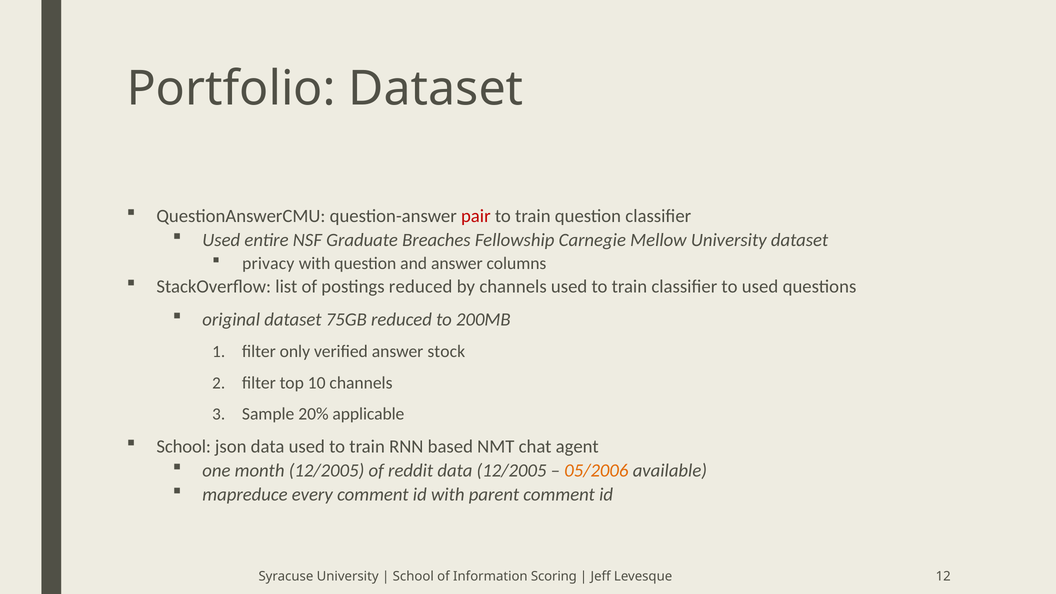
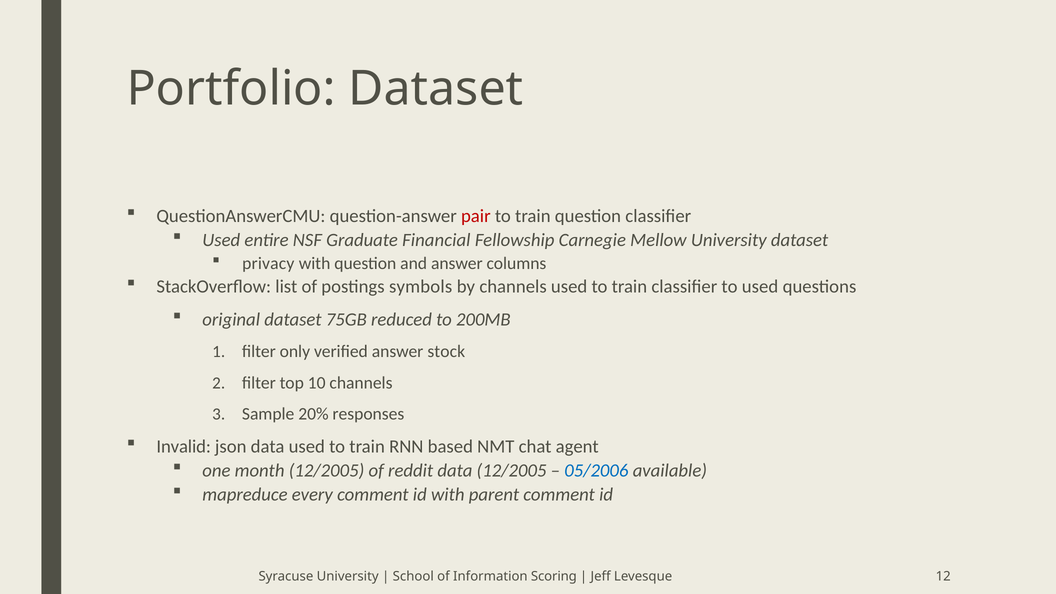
Breaches: Breaches -> Financial (436, 240)
postings reduced: reduced -> symbols (421, 287)
applicable: applicable -> responses (368, 414)
School: School -> Invalid (184, 446)
05/2006 colour: orange -> blue (596, 470)
